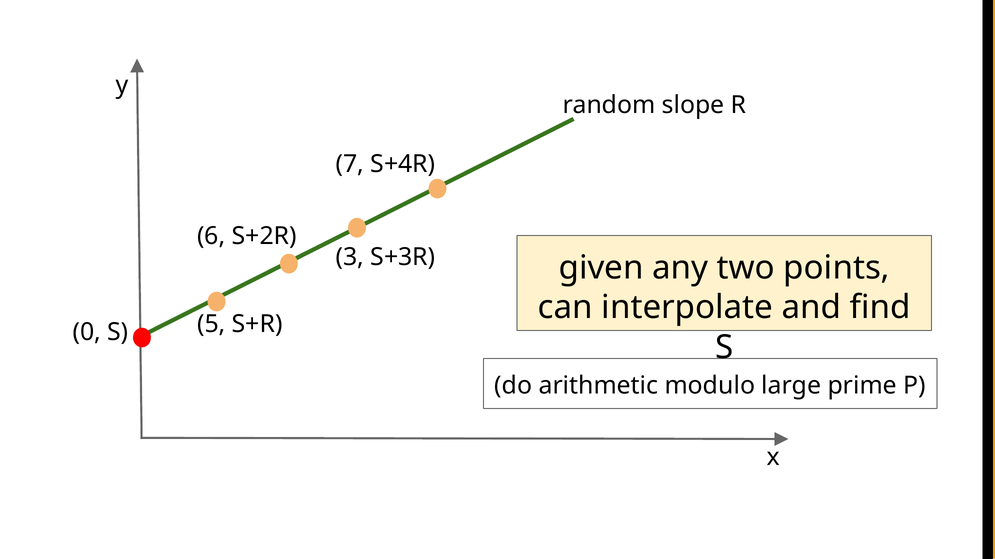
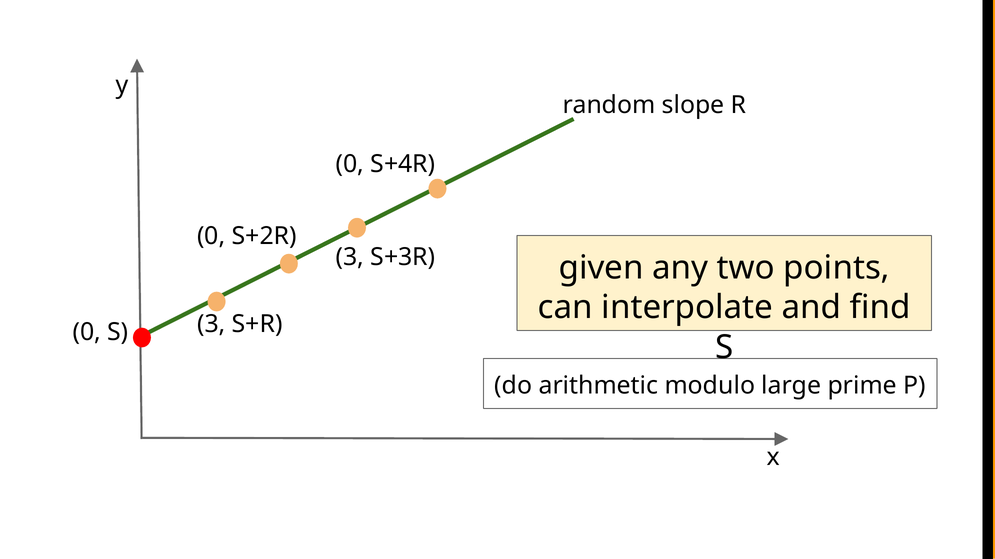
7: 7 -> 0 (350, 164)
6: 6 -> 0 (211, 236)
5: 5 -> 3 (211, 324)
